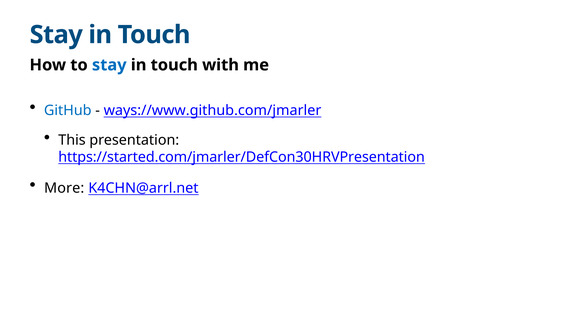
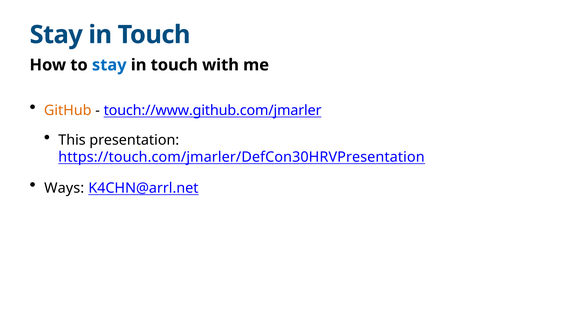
GitHub colour: blue -> orange (68, 111)
ways://www.github.com/jmarler: ways://www.github.com/jmarler -> touch://www.github.com/jmarler (213, 111)
https://started.com/jmarler/DefCon30HRVPresentation: https://started.com/jmarler/DefCon30HRVPresentation -> https://touch.com/jmarler/DefCon30HRVPresentation (241, 157)
More: More -> Ways (64, 188)
